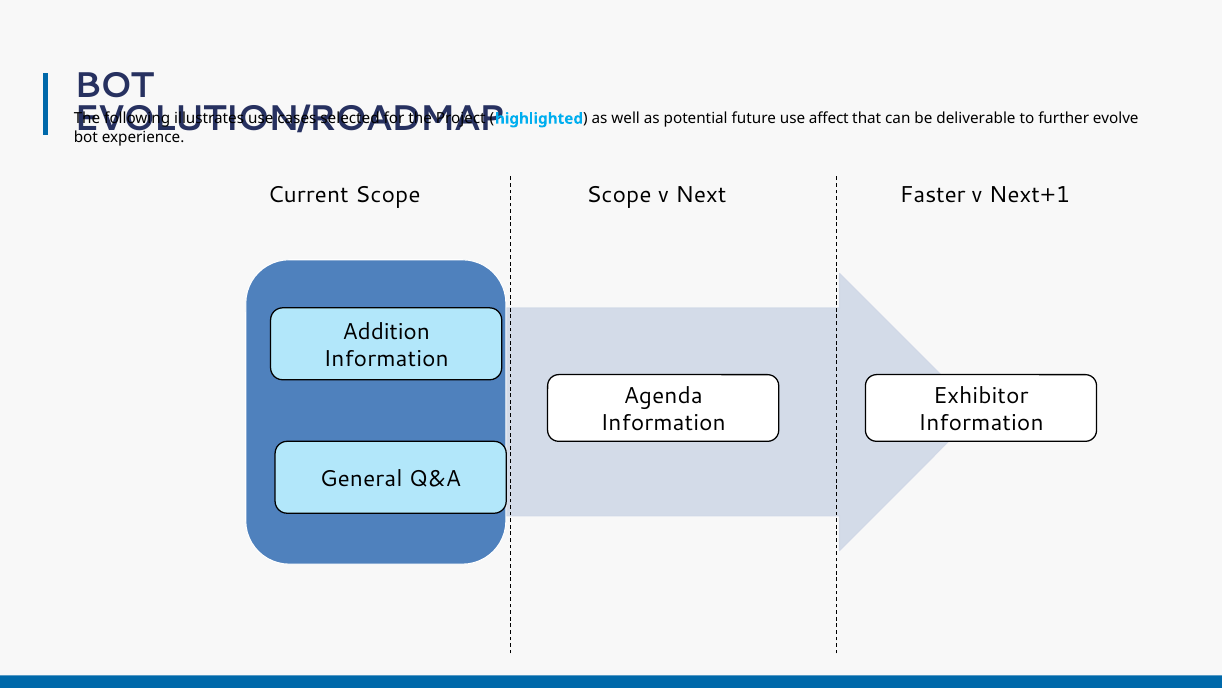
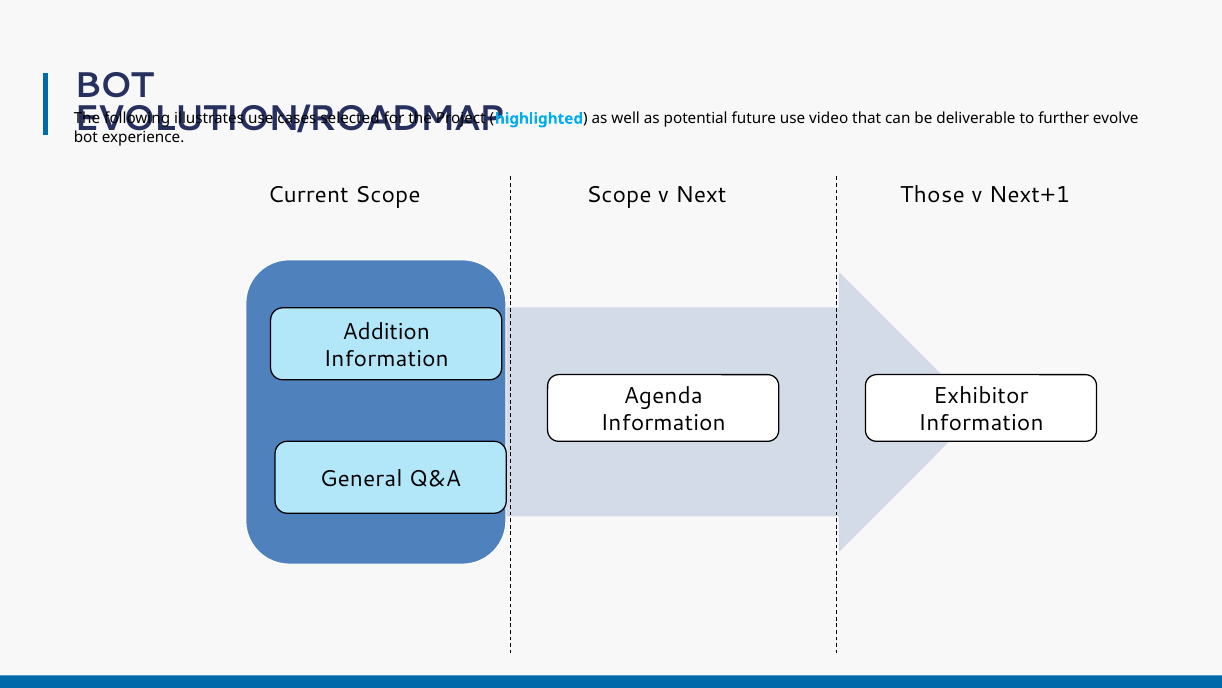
affect: affect -> video (829, 119)
Faster: Faster -> Those (932, 195)
